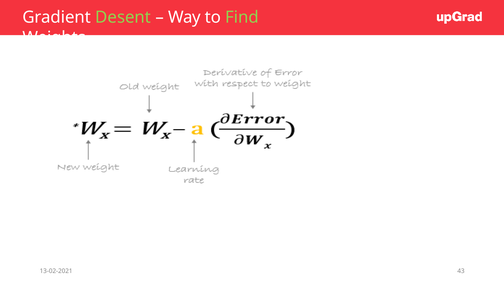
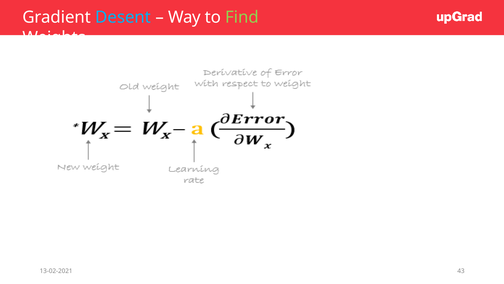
Desent colour: light green -> light blue (123, 17)
